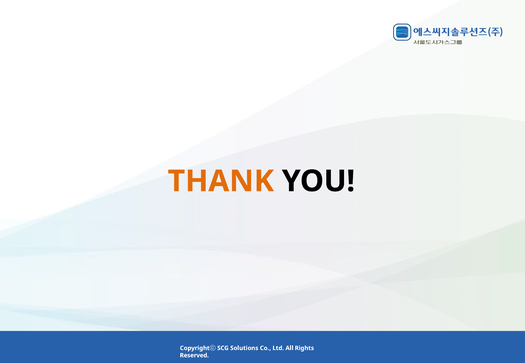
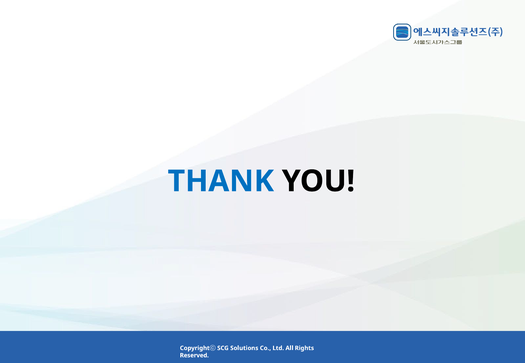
THANK colour: orange -> blue (221, 181)
